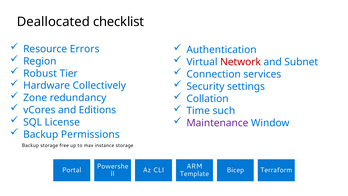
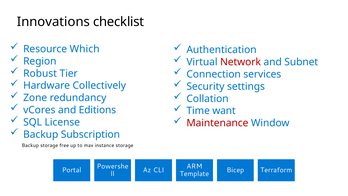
Deallocated: Deallocated -> Innovations (53, 22)
Errors: Errors -> Which (85, 49)
such: such -> want (224, 111)
Maintenance colour: purple -> red (217, 123)
Permissions: Permissions -> Subscription (90, 134)
